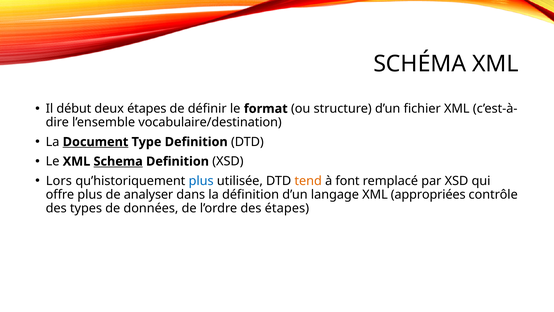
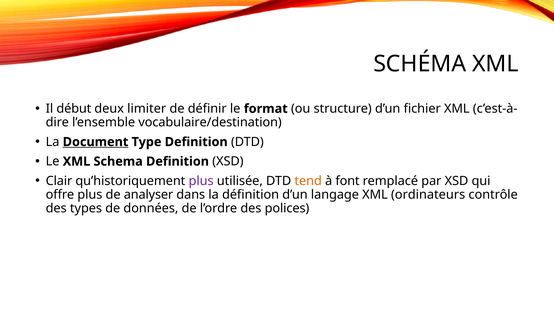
deux étapes: étapes -> limiter (147, 109)
Schema underline: present -> none (118, 161)
Lors: Lors -> Clair (59, 181)
plus colour: blue -> purple (201, 181)
appropriées: appropriées -> ordinateurs (428, 194)
des étapes: étapes -> polices (287, 208)
